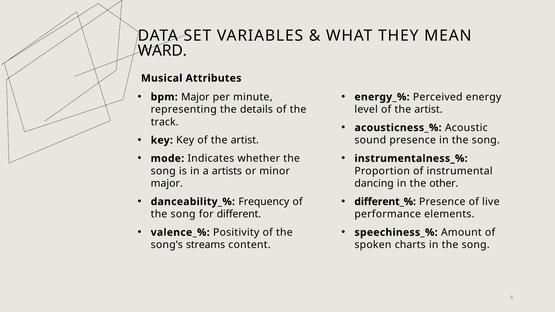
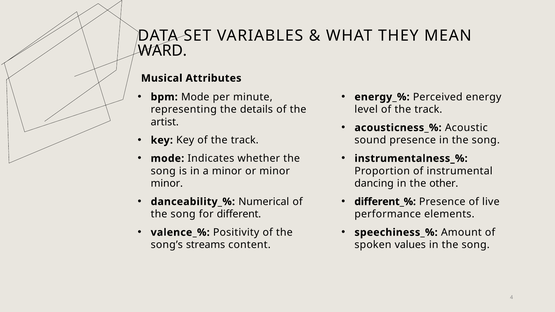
bpm Major: Major -> Mode (195, 97)
level of the artist: artist -> track (428, 109)
track: track -> artist (165, 122)
Key of the artist: artist -> track (245, 140)
a artists: artists -> minor (227, 171)
major: major -> minor (167, 183)
Frequency: Frequency -> Numerical (264, 202)
charts: charts -> values (410, 245)
